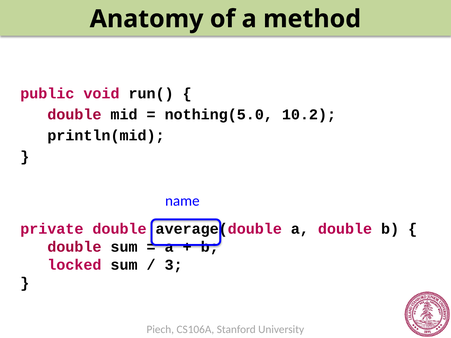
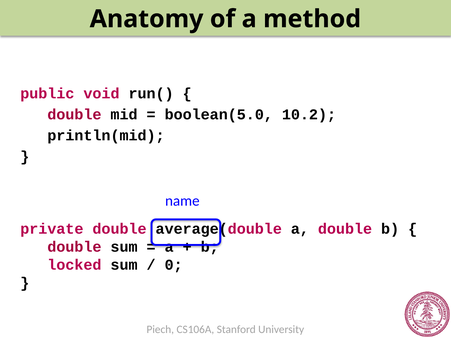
nothing(5.0: nothing(5.0 -> boolean(5.0 (219, 115)
3: 3 -> 0 (174, 265)
